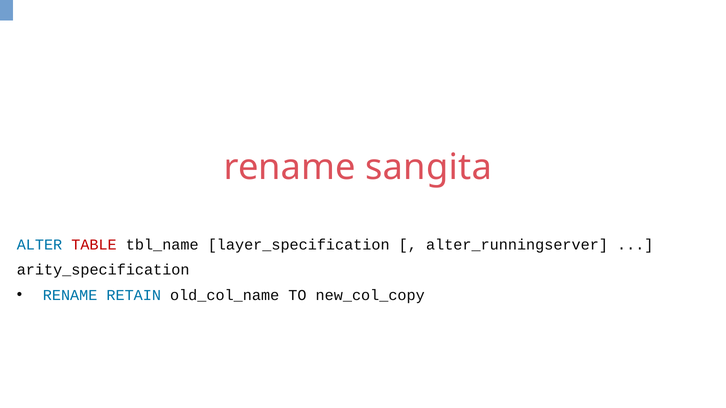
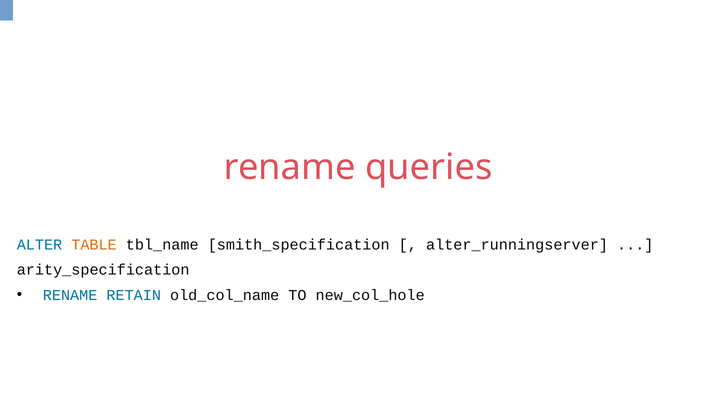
sangita: sangita -> queries (429, 168)
TABLE colour: red -> orange (94, 245)
layer_specification: layer_specification -> smith_specification (299, 245)
new_col_copy: new_col_copy -> new_col_hole (370, 296)
